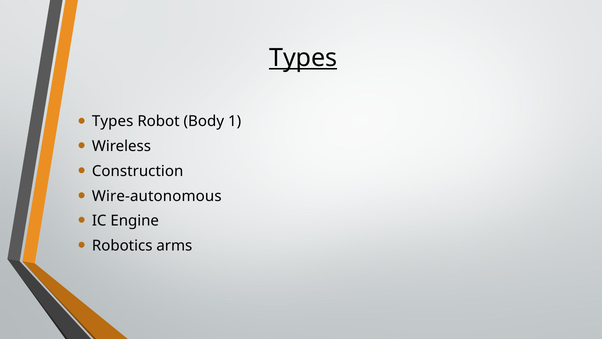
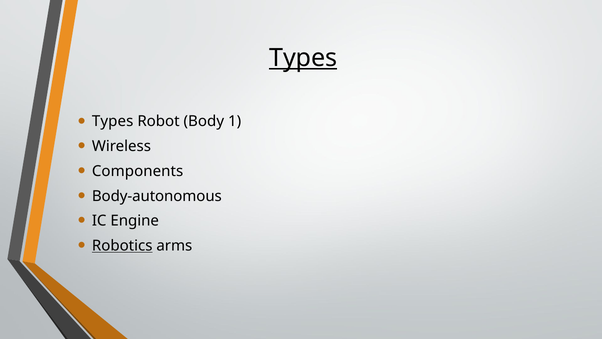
Construction: Construction -> Components (138, 171)
Wire-autonomous: Wire-autonomous -> Body-autonomous (157, 196)
Robotics underline: none -> present (122, 246)
